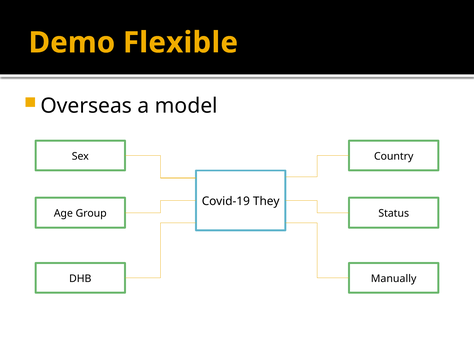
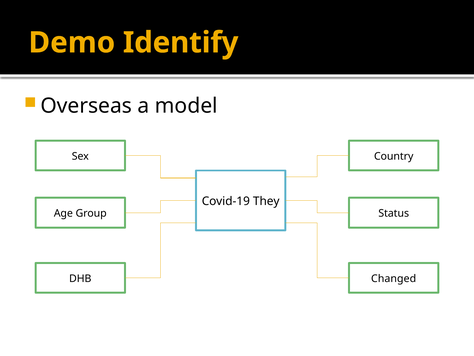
Flexible: Flexible -> Identify (181, 43)
Manually: Manually -> Changed (394, 278)
